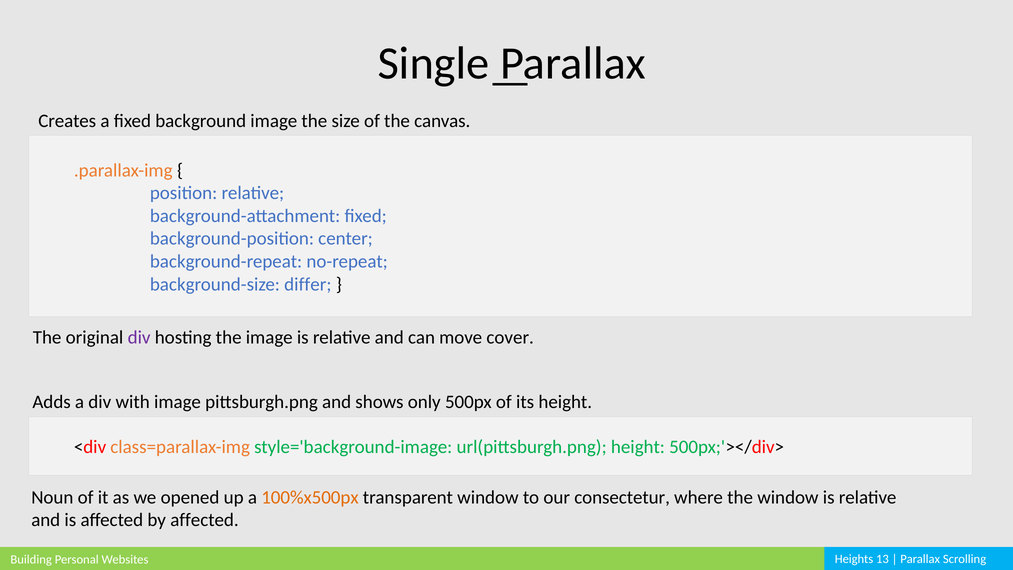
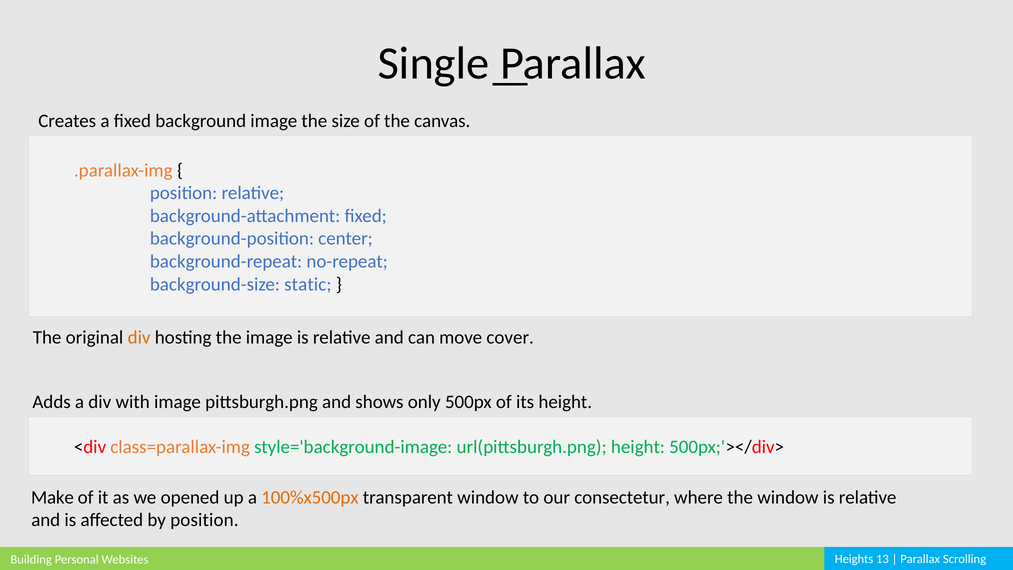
differ: differ -> static (308, 284)
div colour: purple -> orange (139, 337)
Noun: Noun -> Make (52, 497)
by affected: affected -> position (204, 520)
